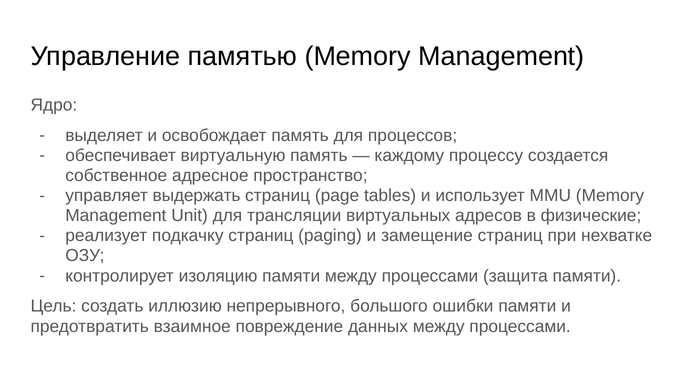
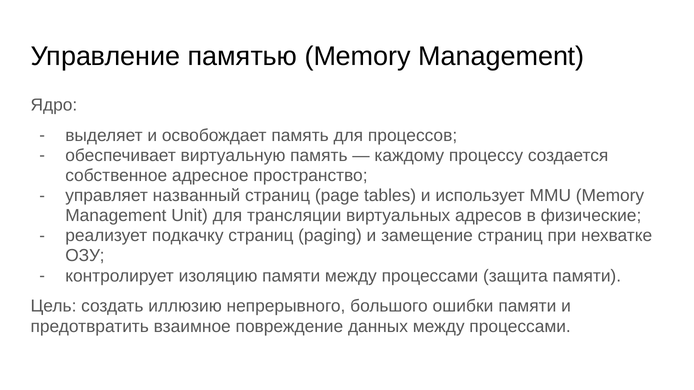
выдержать: выдержать -> названный (196, 196)
